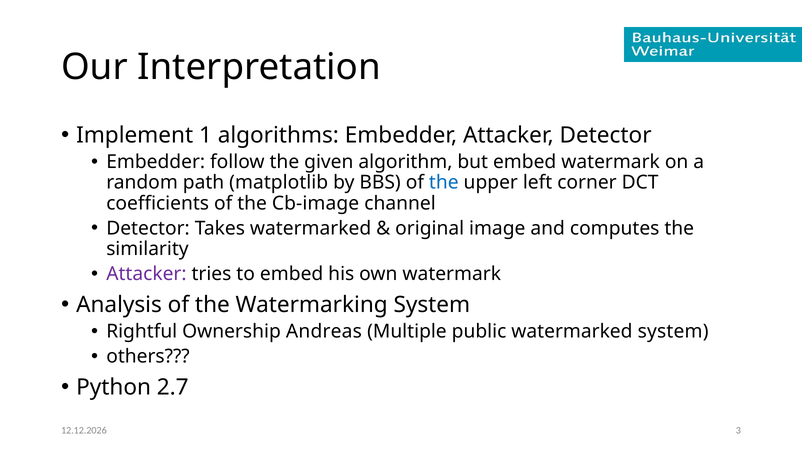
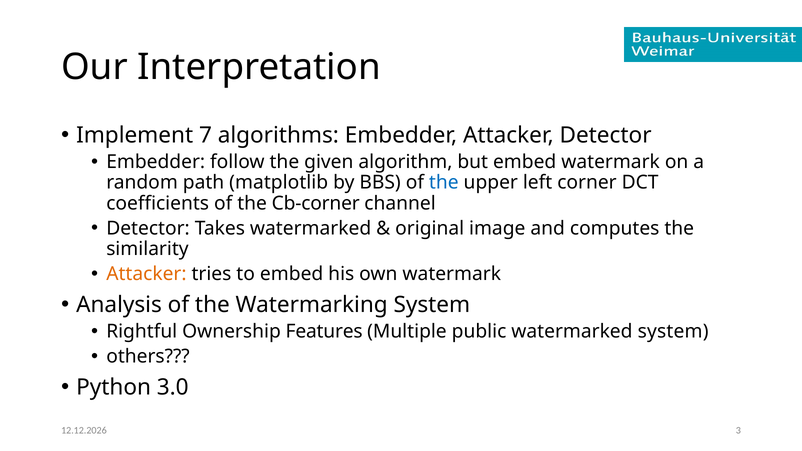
1: 1 -> 7 (205, 135)
Cb-image: Cb-image -> Cb-corner (316, 203)
Attacker colour: purple -> orange (146, 274)
Andreas: Andreas -> Features (324, 332)
2.7: 2.7 -> 3.0 (173, 387)
